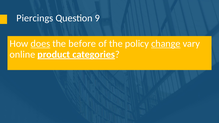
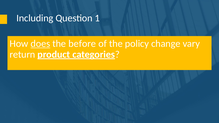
Piercings: Piercings -> Including (35, 18)
9: 9 -> 1 (97, 18)
change underline: present -> none (166, 44)
online: online -> return (22, 55)
